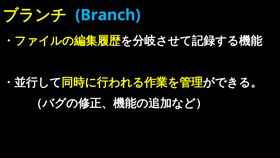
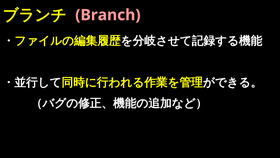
Branch colour: light blue -> pink (108, 15)
